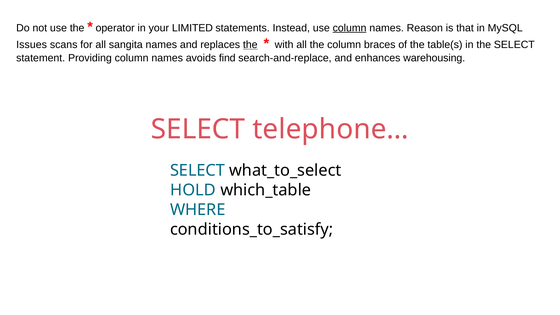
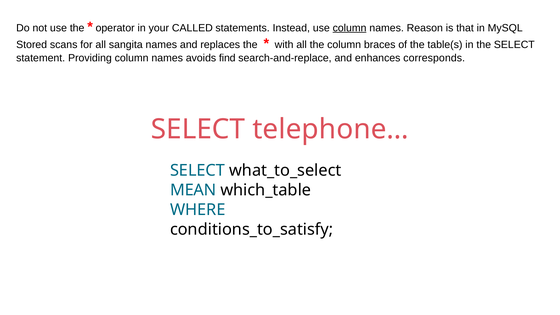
LIMITED: LIMITED -> CALLED (192, 28)
Issues: Issues -> Stored (32, 45)
the underline: present -> none (250, 45)
warehousing: warehousing -> corresponds (434, 58)
HOLD: HOLD -> MEAN (193, 190)
